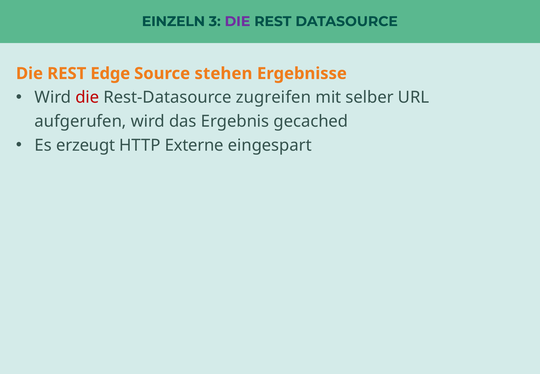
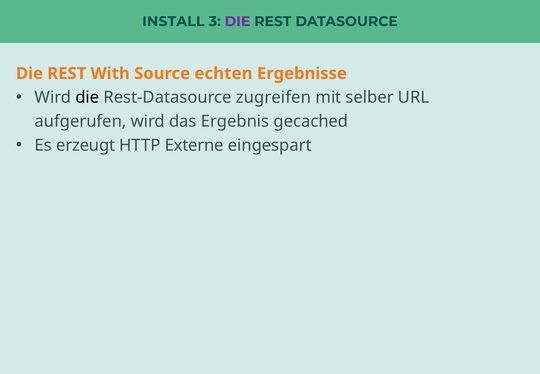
EINZELN: EINZELN -> INSTALL (173, 21)
Edge: Edge -> With (110, 73)
stehen: stehen -> echten (223, 73)
die colour: red -> black (87, 97)
